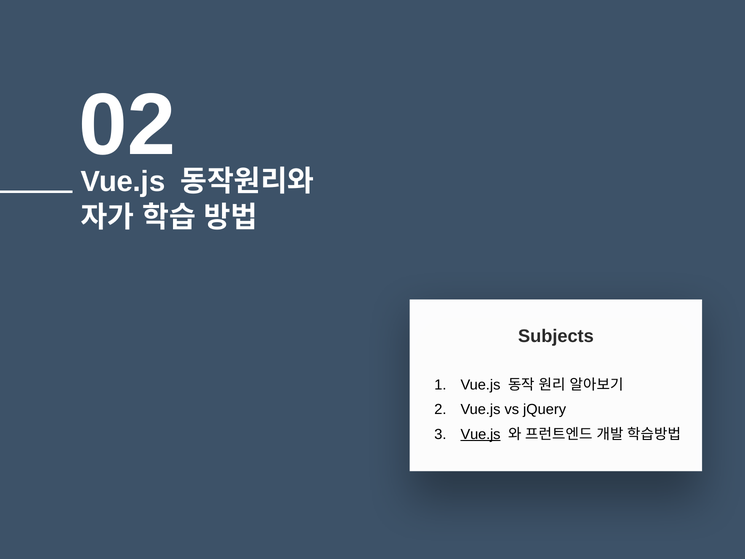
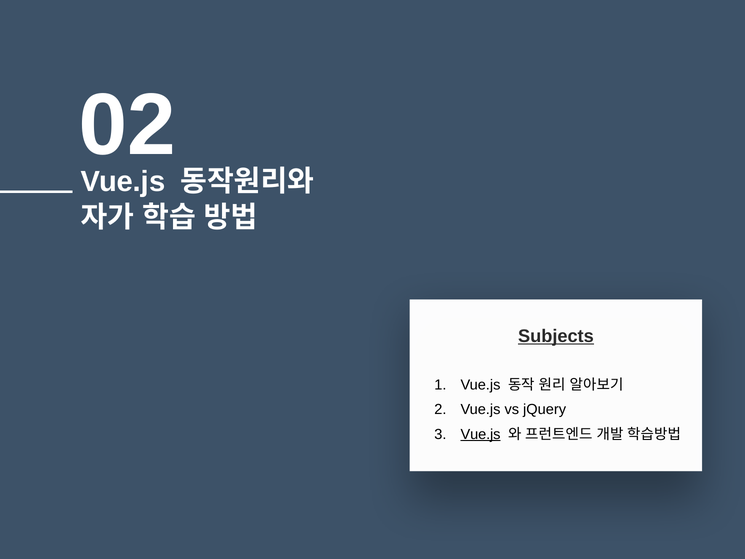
Subjects underline: none -> present (556, 336)
